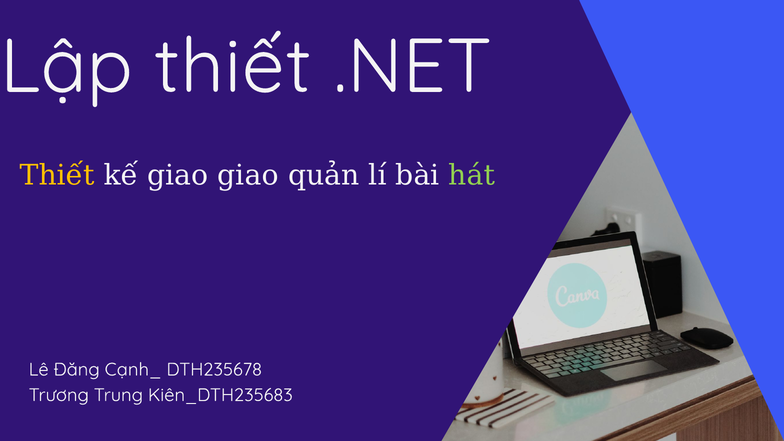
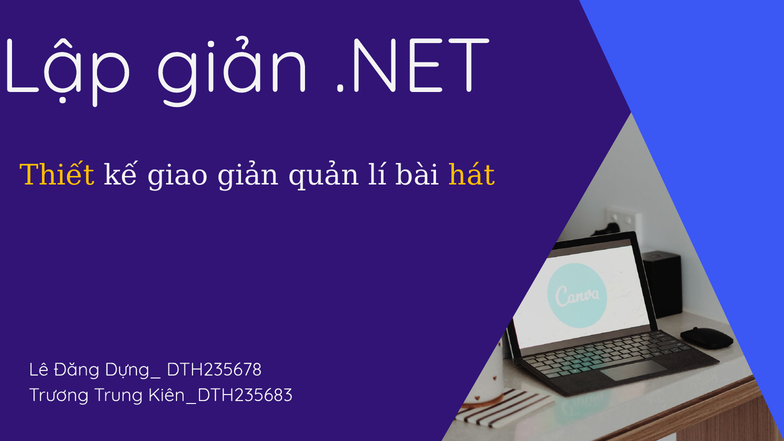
Lập thiết: thiết -> giản (233, 67)
giao giao: giao -> giản (248, 175)
hát colour: light green -> yellow (472, 175)
Cạnh_: Cạnh_ -> Dựng_ (133, 370)
